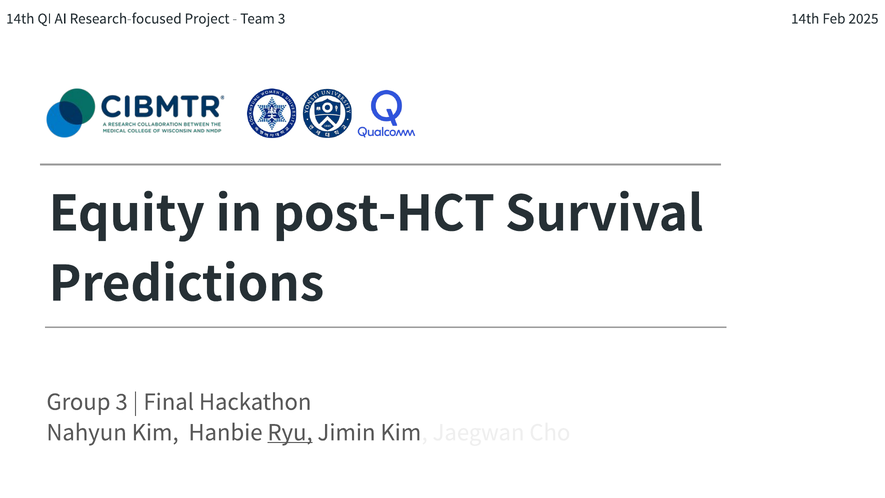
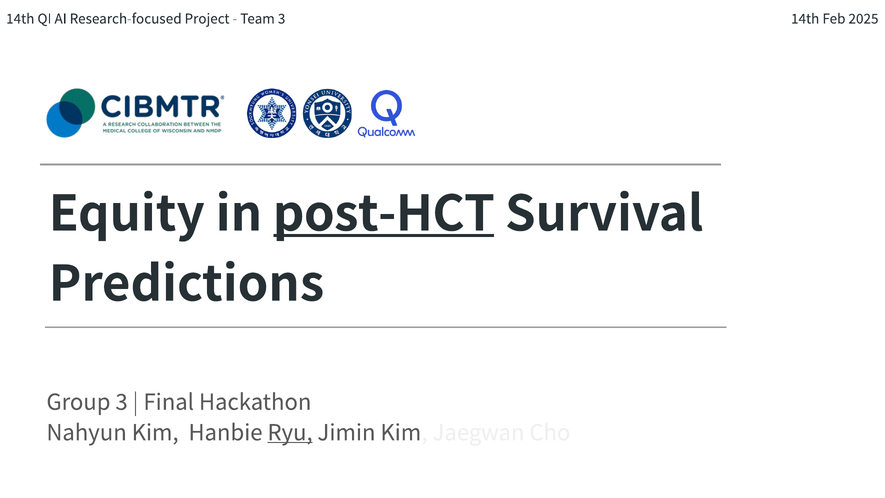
post-HCT underline: none -> present (384, 214)
